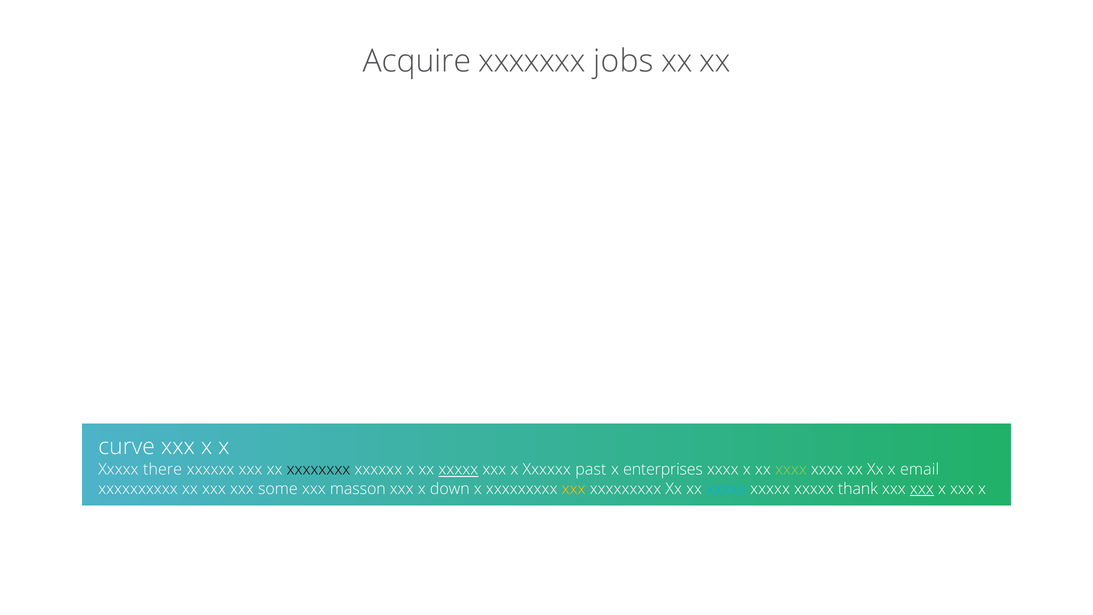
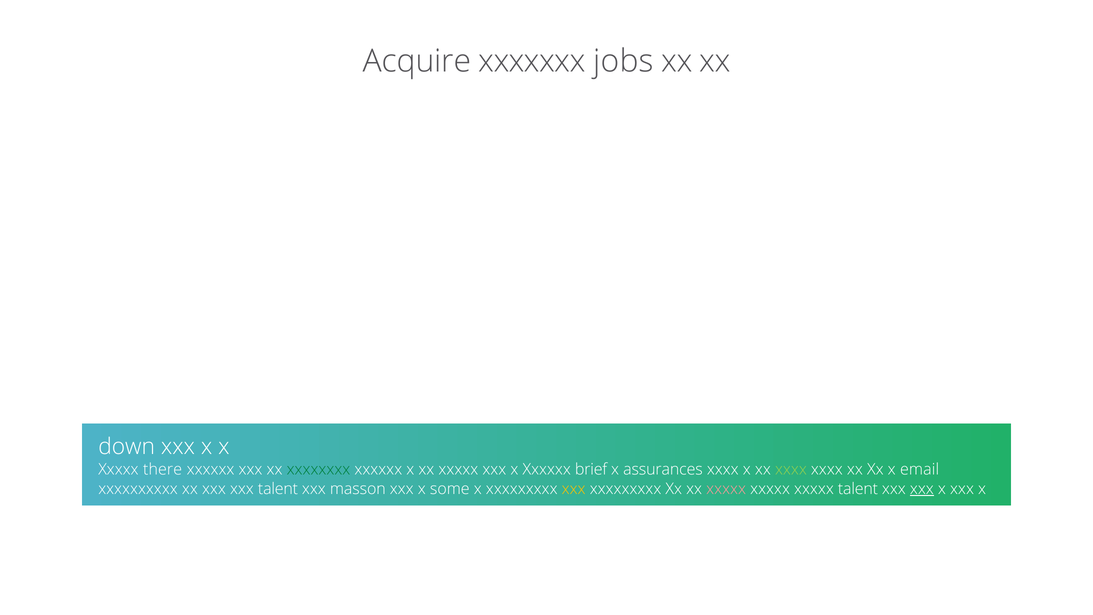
curve: curve -> down (127, 447)
xxxxxxxx colour: black -> green (318, 470)
xxxxx underline: present -> none (458, 470)
past: past -> brief (591, 470)
enterprises: enterprises -> assurances (663, 470)
xxx some: some -> talent (278, 489)
down: down -> some (450, 489)
xxxxx colour: light blue -> pink (726, 489)
xxxxx thank: thank -> talent (858, 489)
